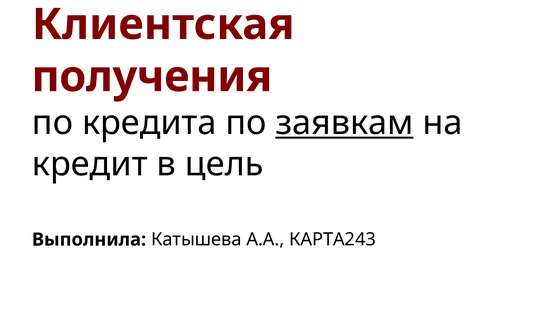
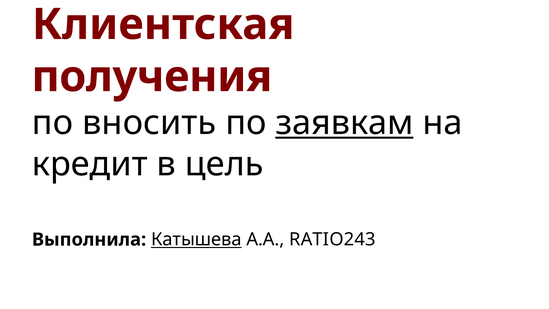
кредита: кредита -> вносить (149, 123)
Катышева underline: none -> present (196, 239)
КАРТА243: КАРТА243 -> RATIO243 (332, 239)
